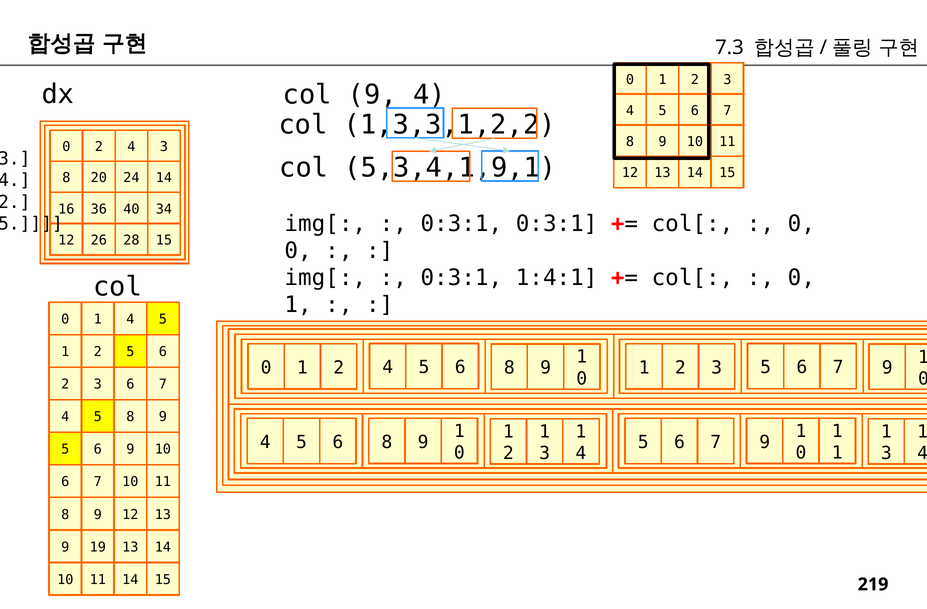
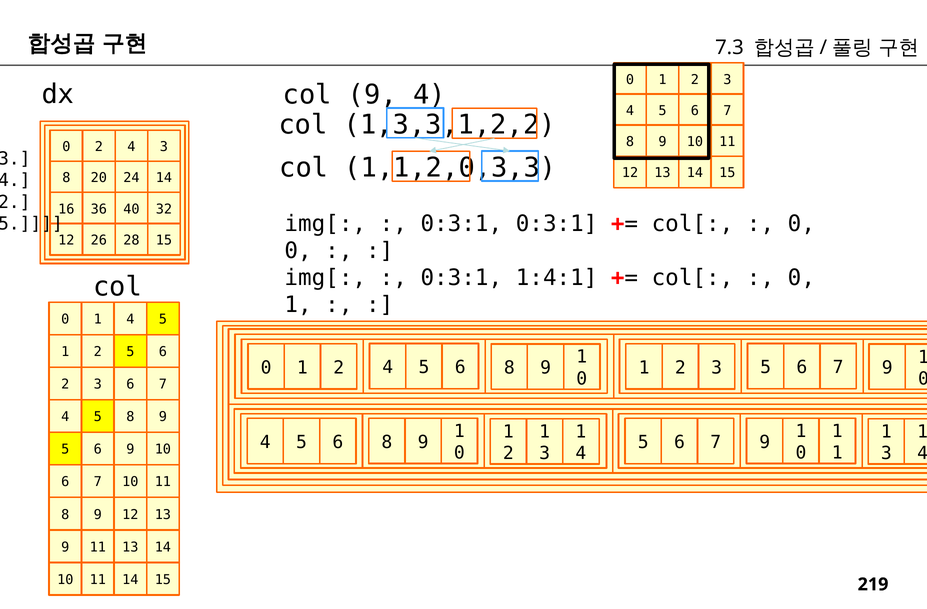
5,3,4,1,9,1: 5,3,4,1,9,1 -> 1,1,2,0,3,3 (450, 168)
34: 34 -> 32 (164, 209)
9 19: 19 -> 11 (98, 547)
